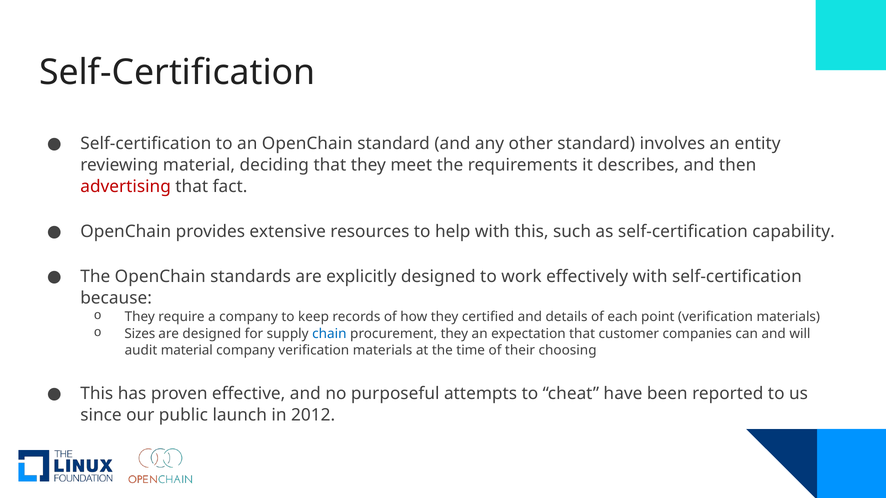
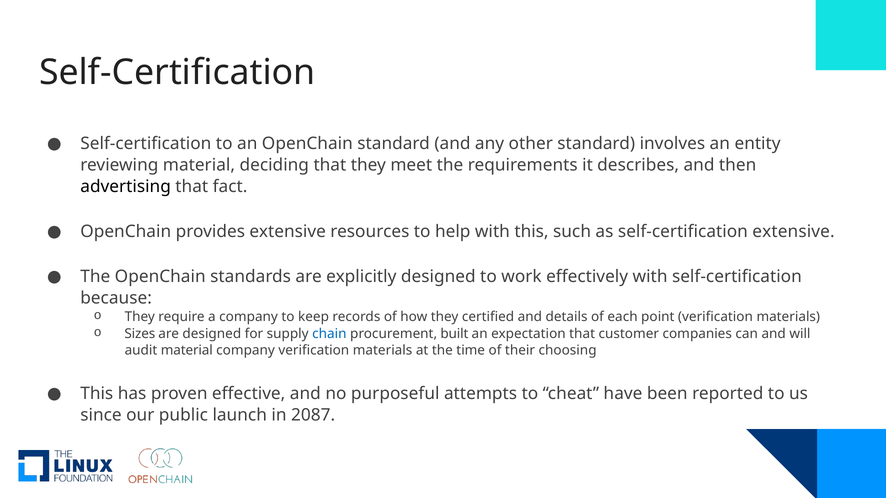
advertising colour: red -> black (126, 187)
self-certification capability: capability -> extensive (794, 232)
procurement they: they -> built (454, 334)
2012: 2012 -> 2087 (313, 415)
